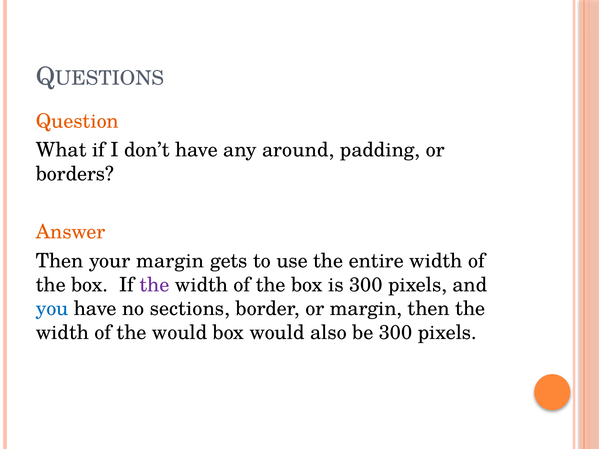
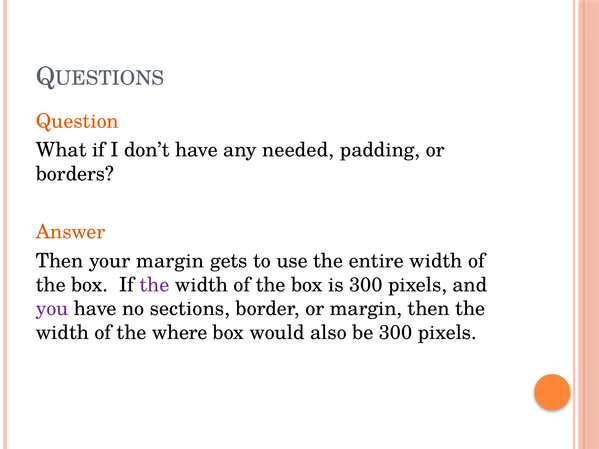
around: around -> needed (298, 150)
you colour: blue -> purple (52, 309)
the would: would -> where (180, 333)
